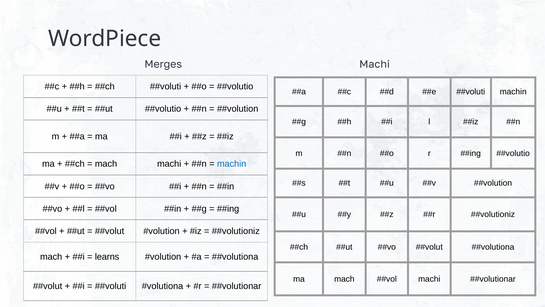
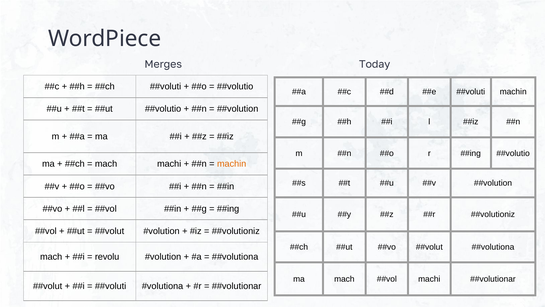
Machi: Machi -> Today (375, 64)
machin colour: blue -> orange (232, 164)
learns: learns -> revolu (107, 257)
